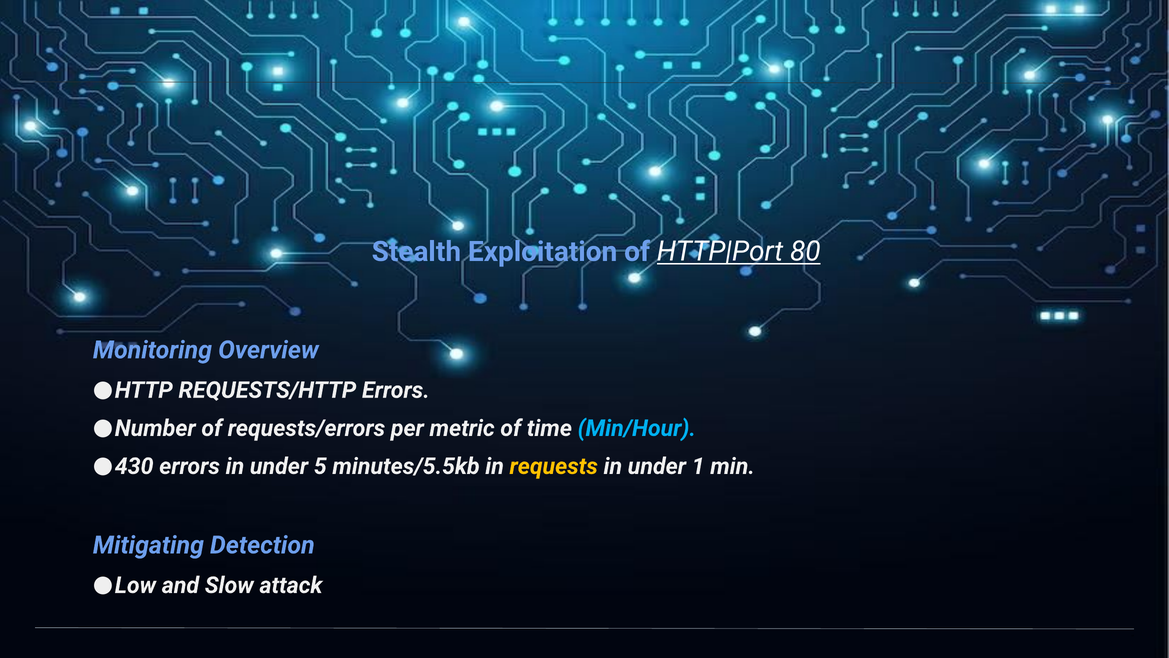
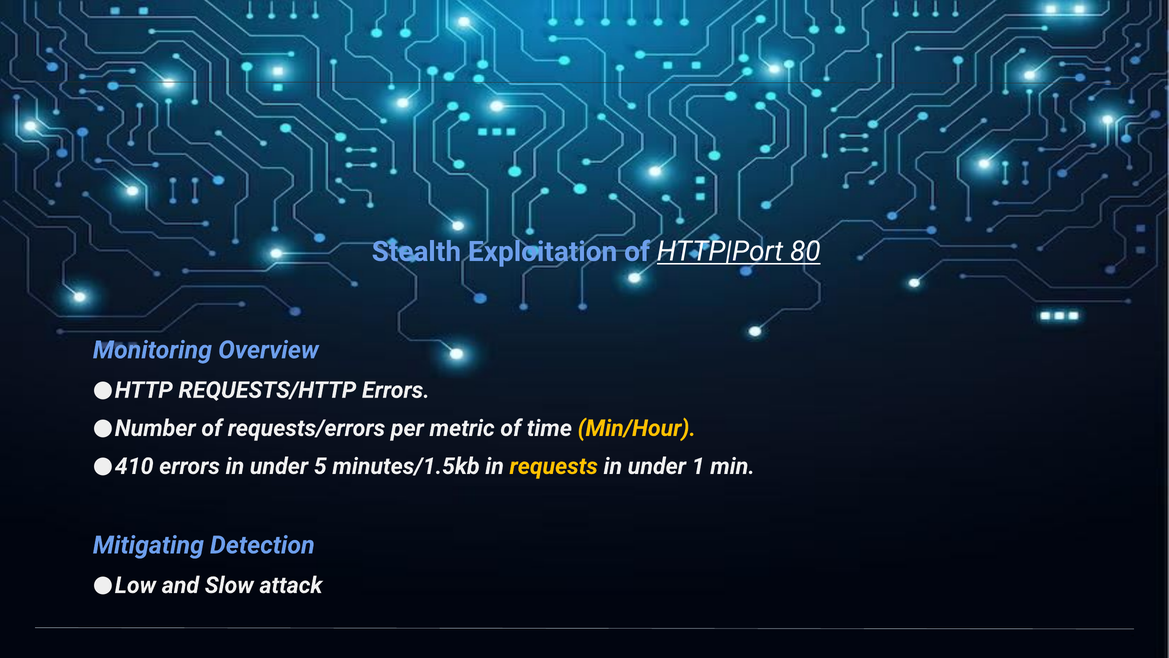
Min/Hour colour: light blue -> yellow (637, 428)
430: 430 -> 410 (134, 466)
minutes/5.5kb: minutes/5.5kb -> minutes/1.5kb (406, 466)
